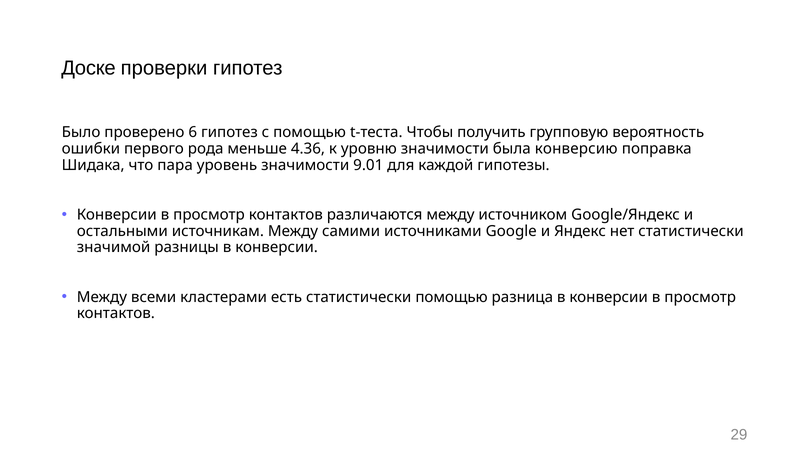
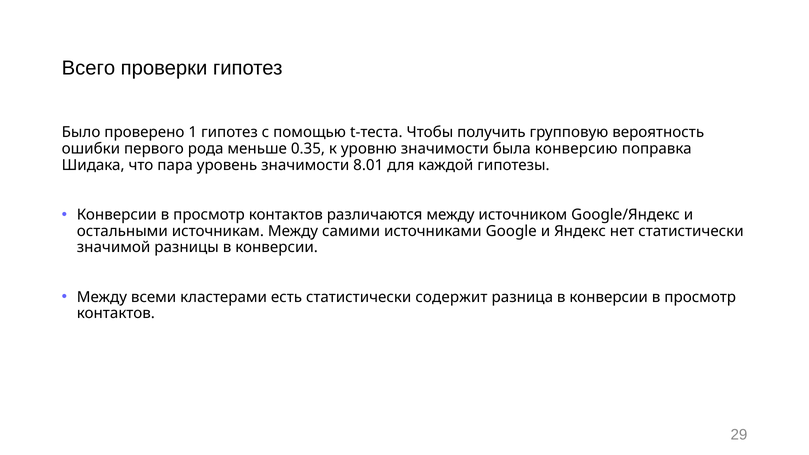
Доске: Доске -> Всего (88, 68)
6: 6 -> 1 (193, 132)
4.36: 4.36 -> 0.35 (308, 149)
9.01: 9.01 -> 8.01 (368, 165)
статистически помощью: помощью -> содержит (451, 297)
